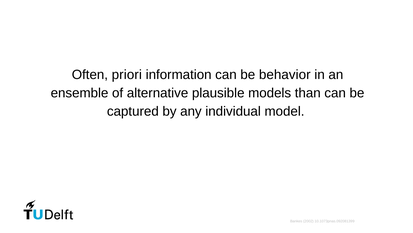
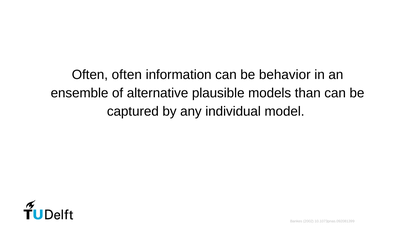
Often priori: priori -> often (127, 75)
